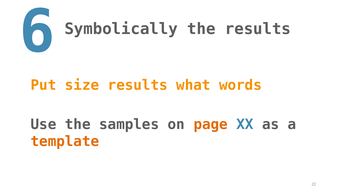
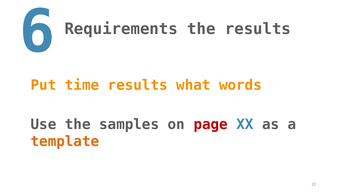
Symbolically: Symbolically -> Requirements (121, 29)
size: size -> time (82, 85)
page colour: orange -> red (211, 124)
